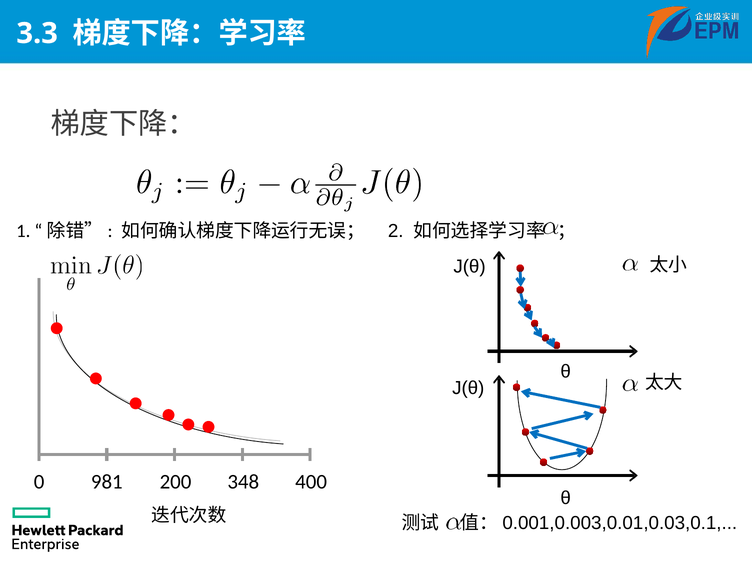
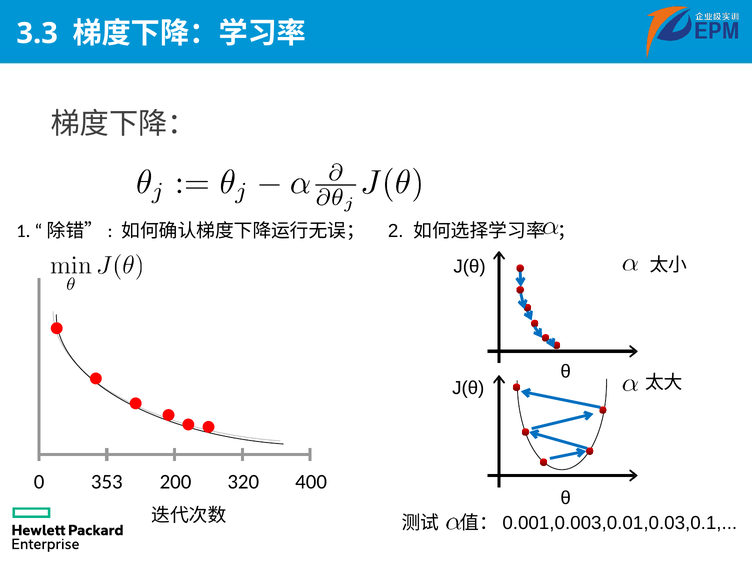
981: 981 -> 353 (107, 482)
348: 348 -> 320 (243, 482)
